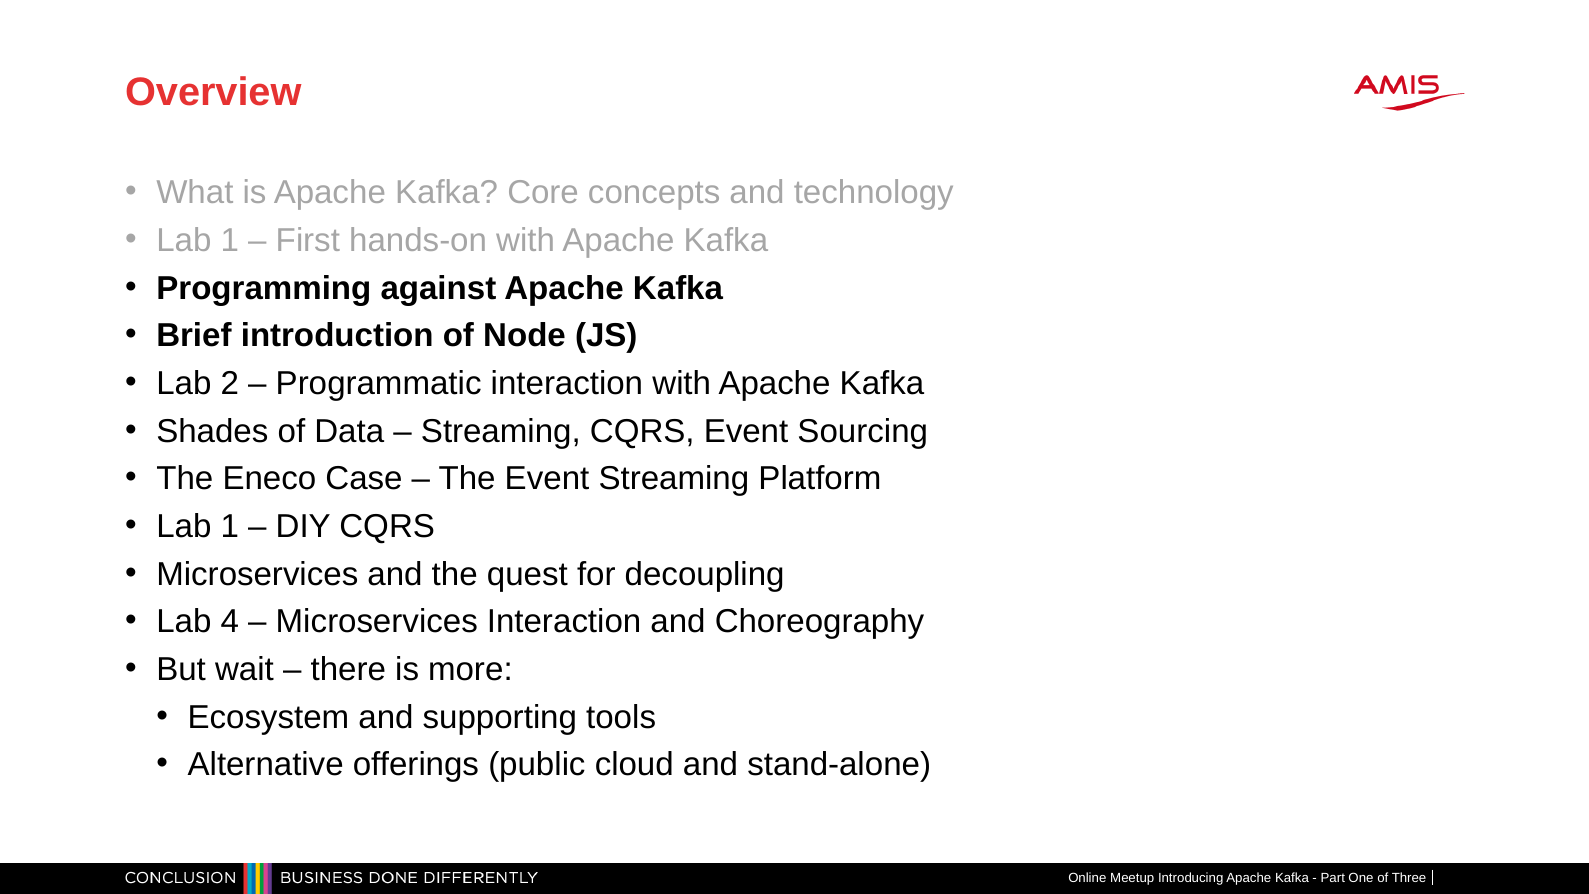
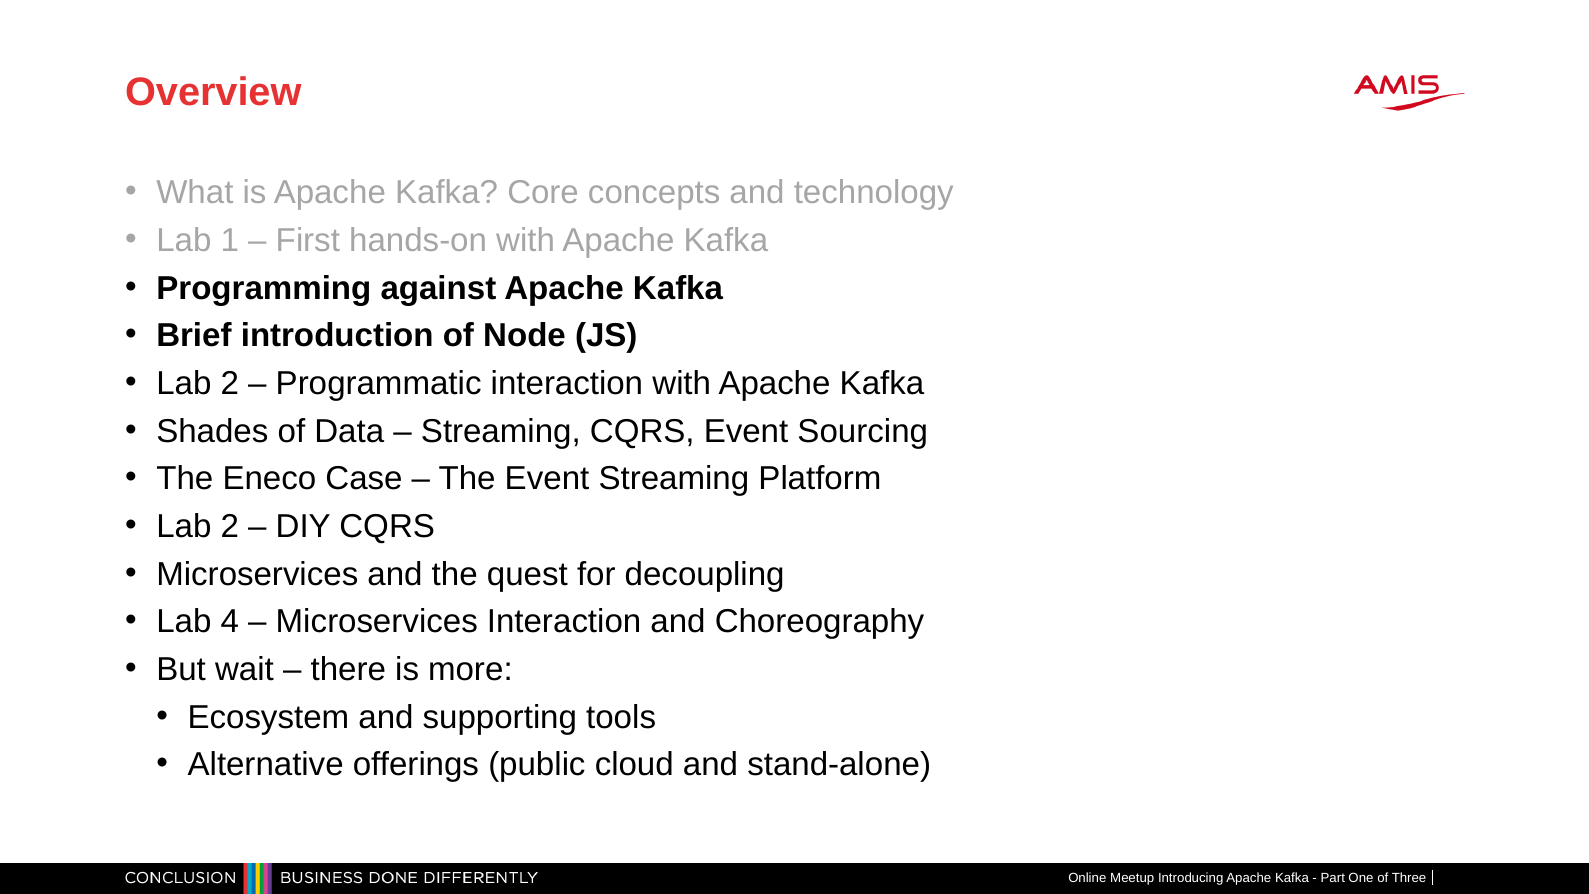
1: 1 -> 2 (230, 526)
